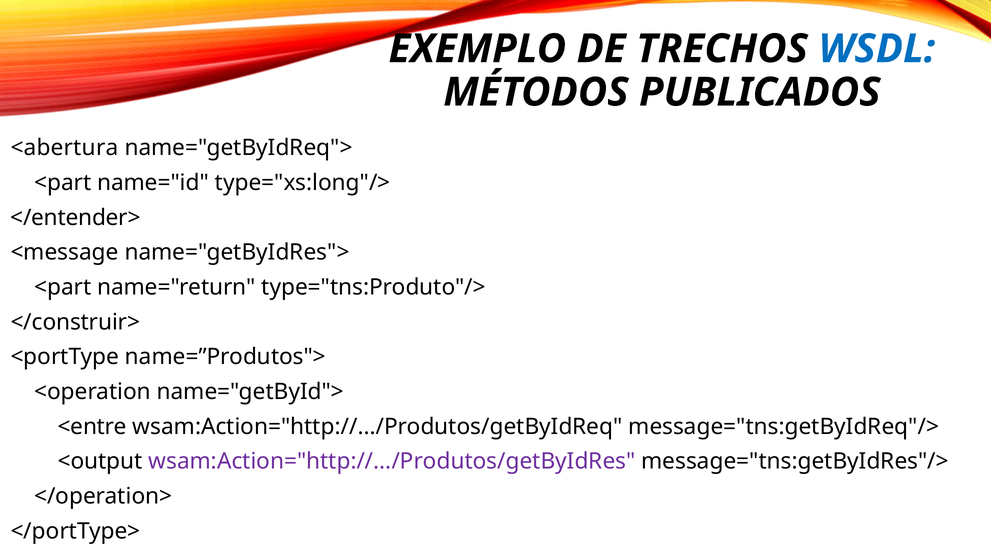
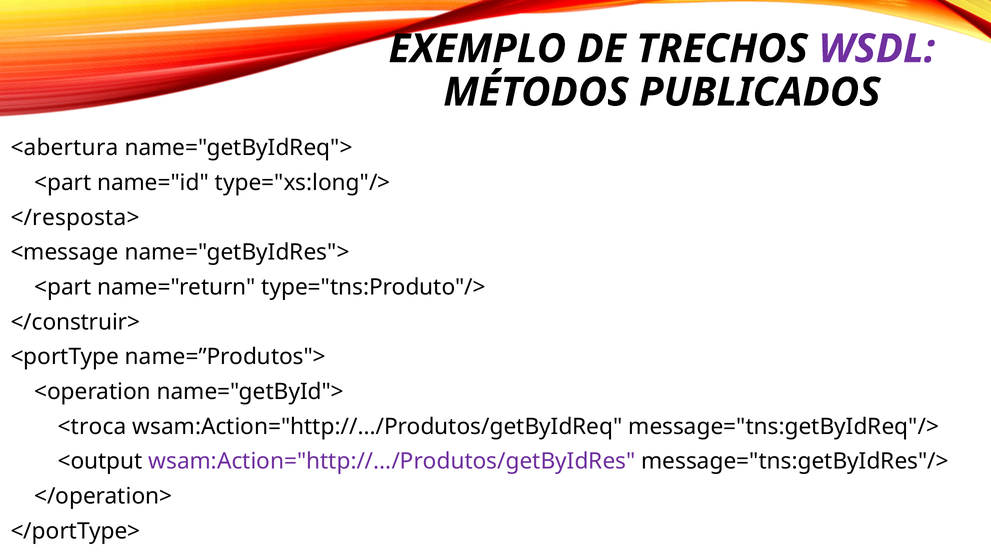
WSDL colour: blue -> purple (877, 49)
</entender>: </entender> -> </resposta> (75, 218)
<entre: <entre -> <troca (92, 427)
